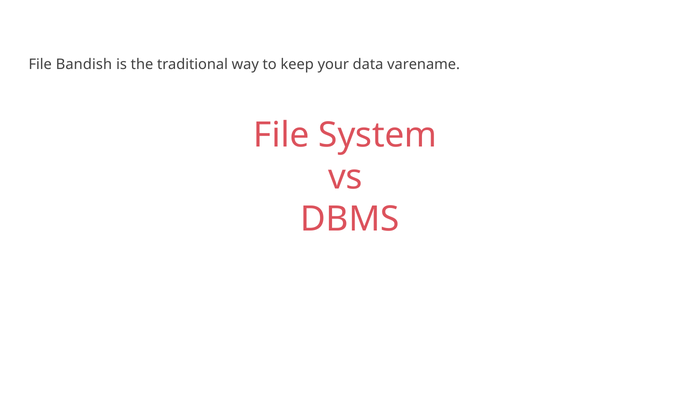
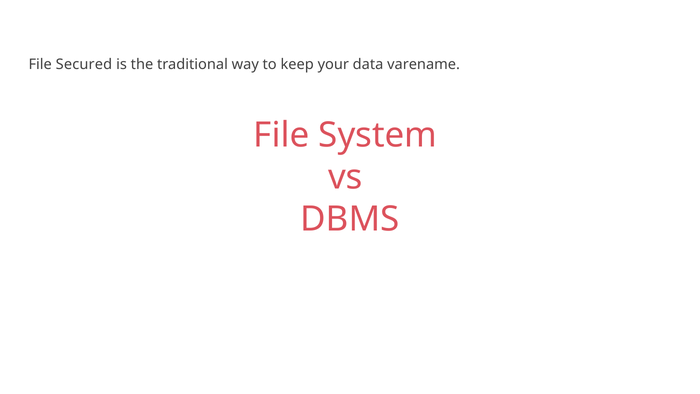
Bandish: Bandish -> Secured (84, 65)
